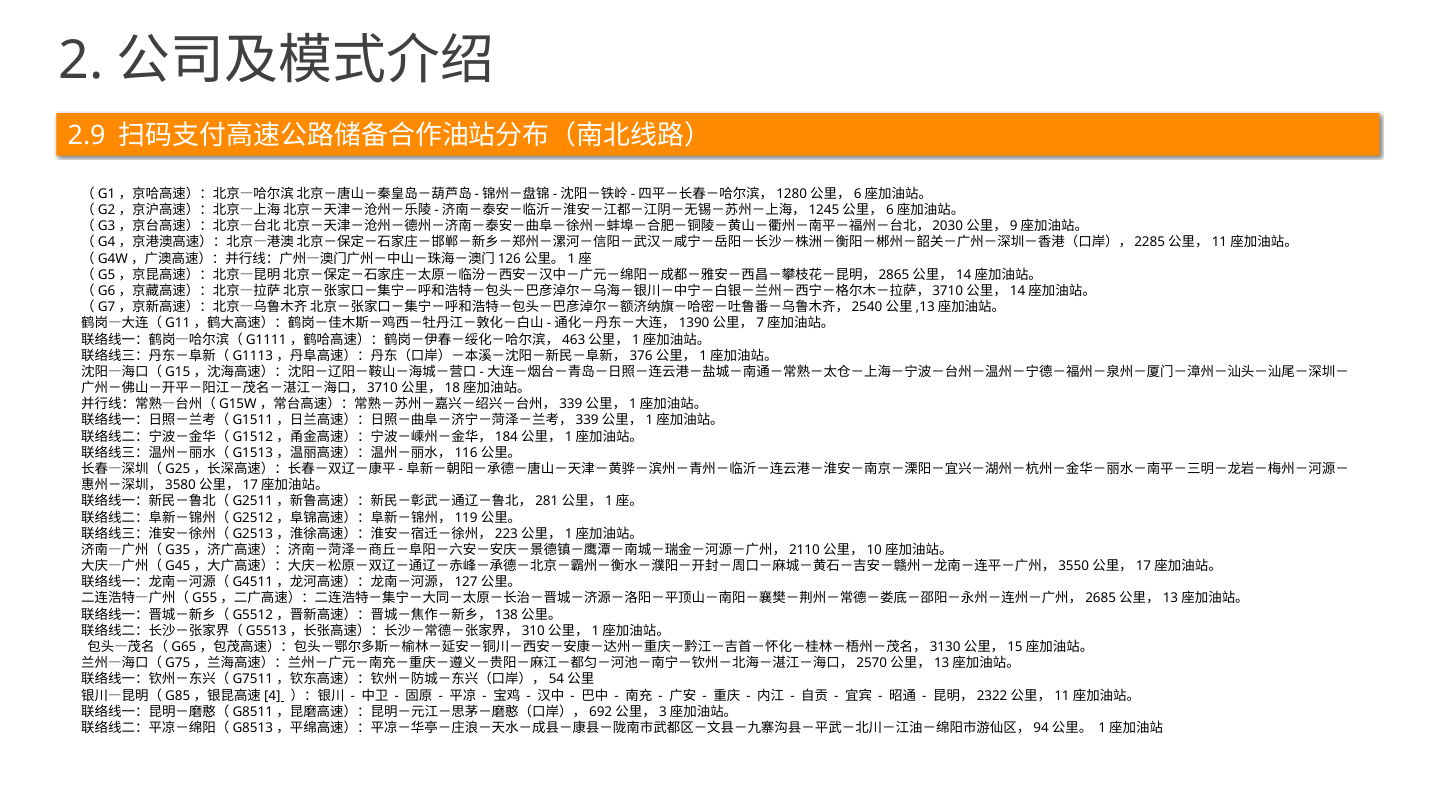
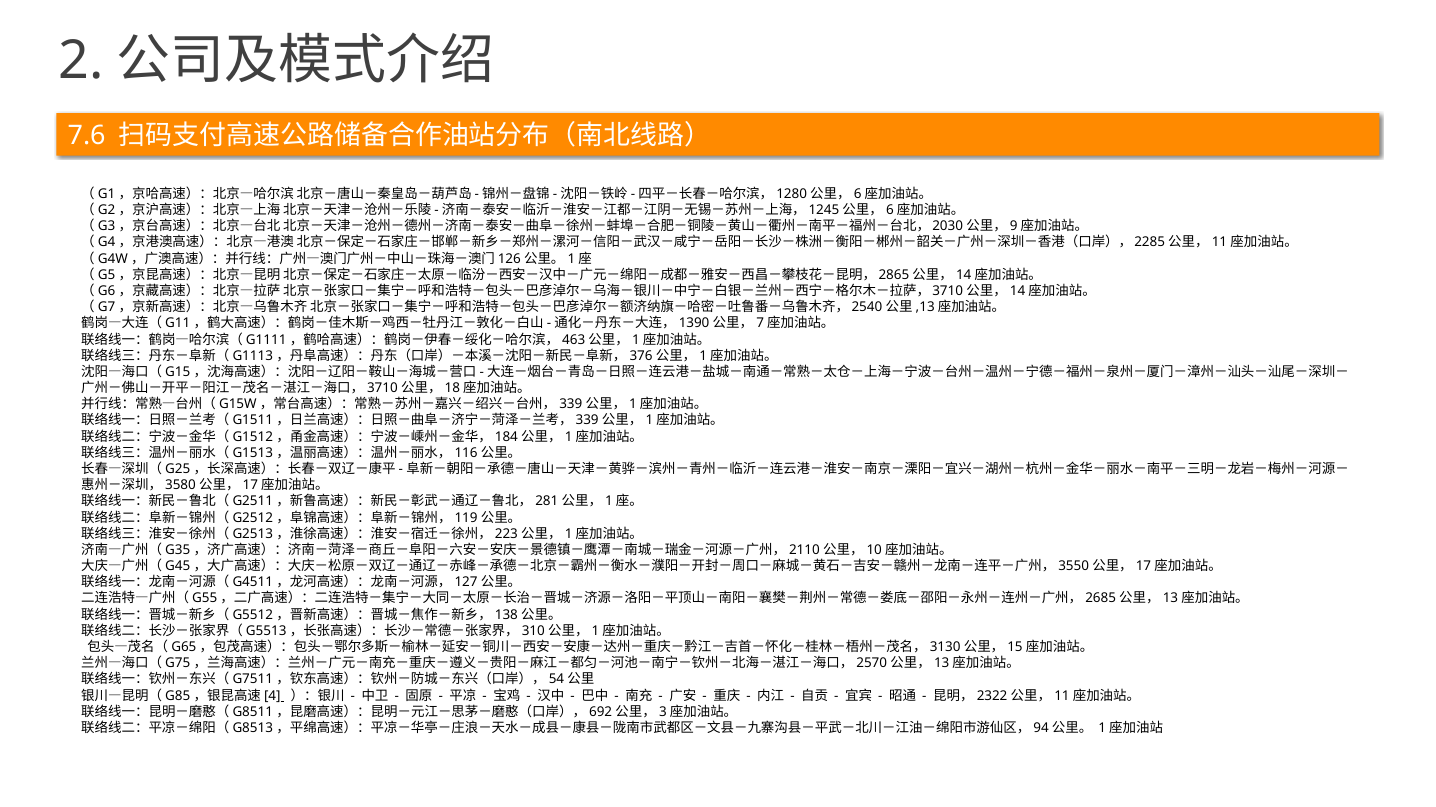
2.9: 2.9 -> 7.6 (87, 136)
